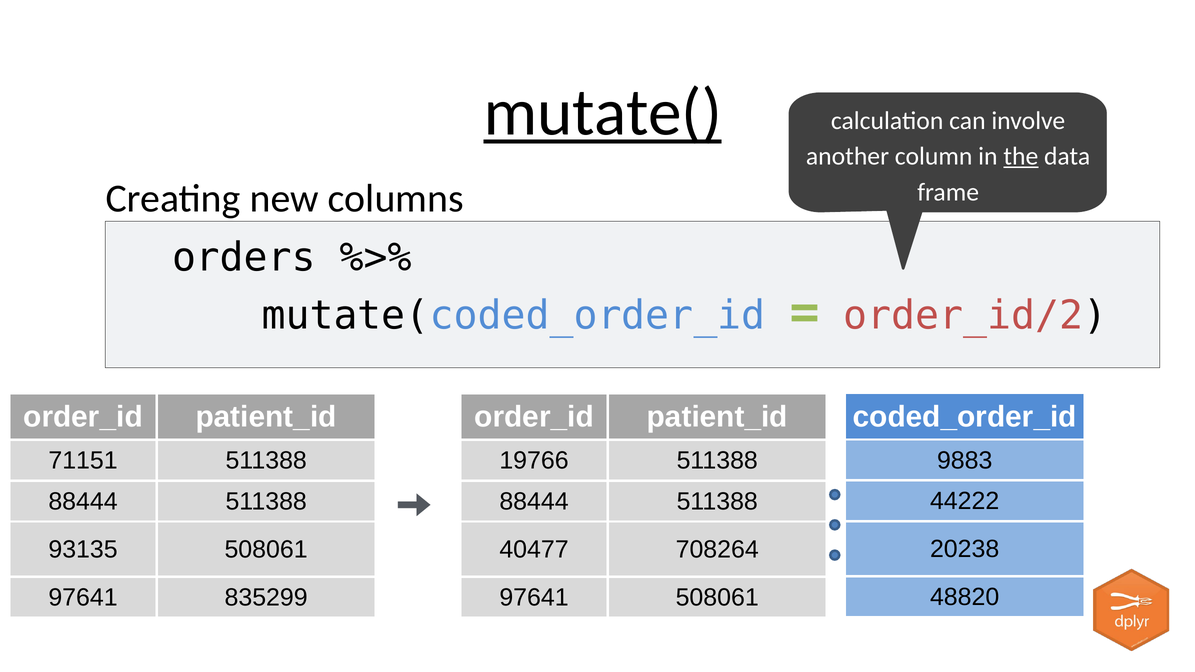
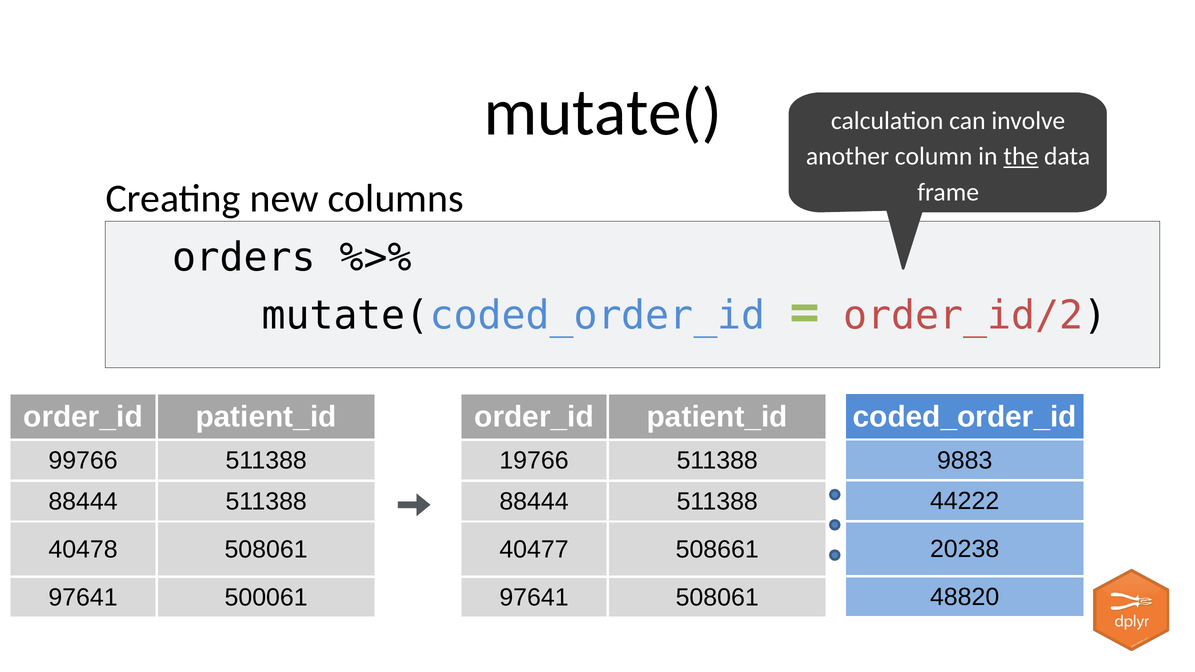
mutate( underline: present -> none (603, 113)
71151: 71151 -> 99766 (83, 461)
93135: 93135 -> 40478 (83, 550)
708264: 708264 -> 508661 (717, 550)
835299: 835299 -> 500061 (266, 598)
